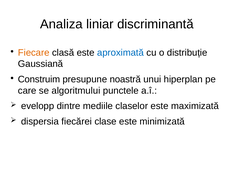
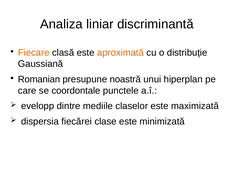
aproximată colour: blue -> orange (121, 53)
Construim: Construim -> Romanian (39, 80)
algoritmului: algoritmului -> coordontale (76, 91)
